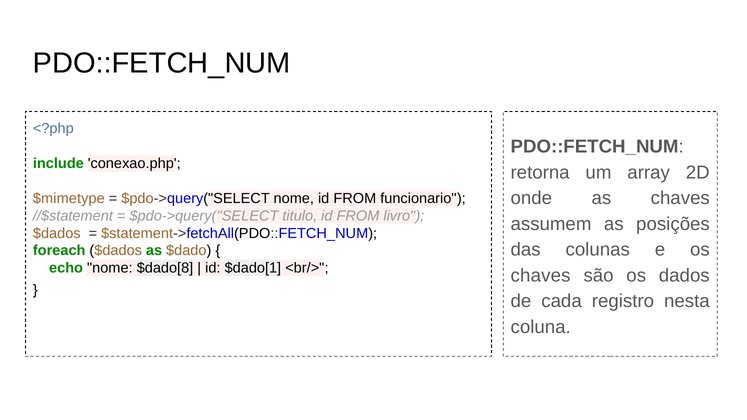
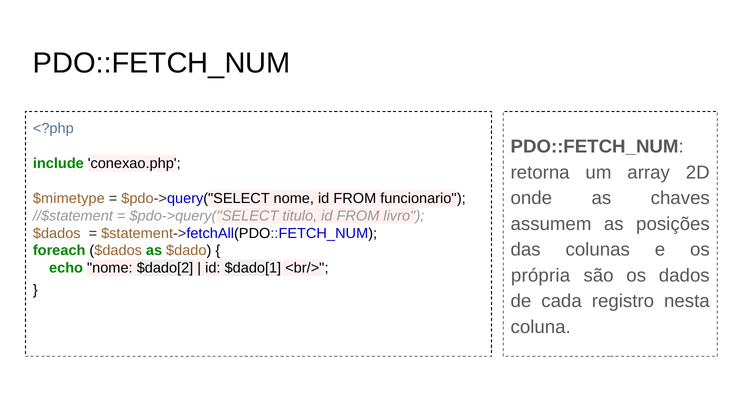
$dado[8: $dado[8 -> $dado[2 (165, 268)
chaves: chaves -> própria (541, 276)
